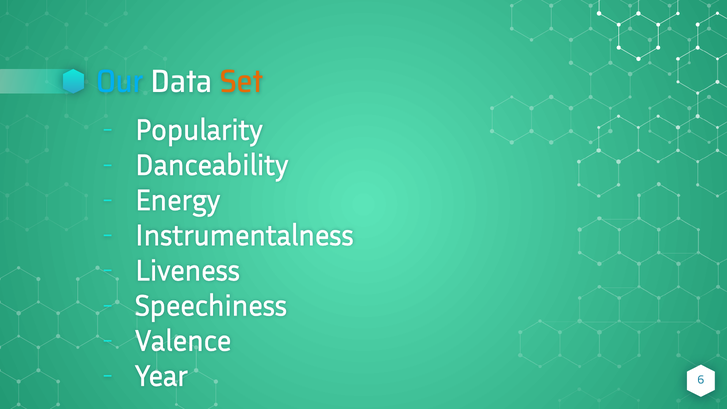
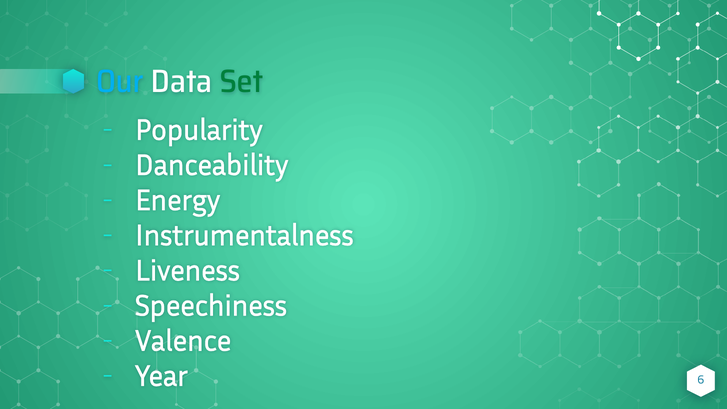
Set colour: orange -> green (241, 82)
